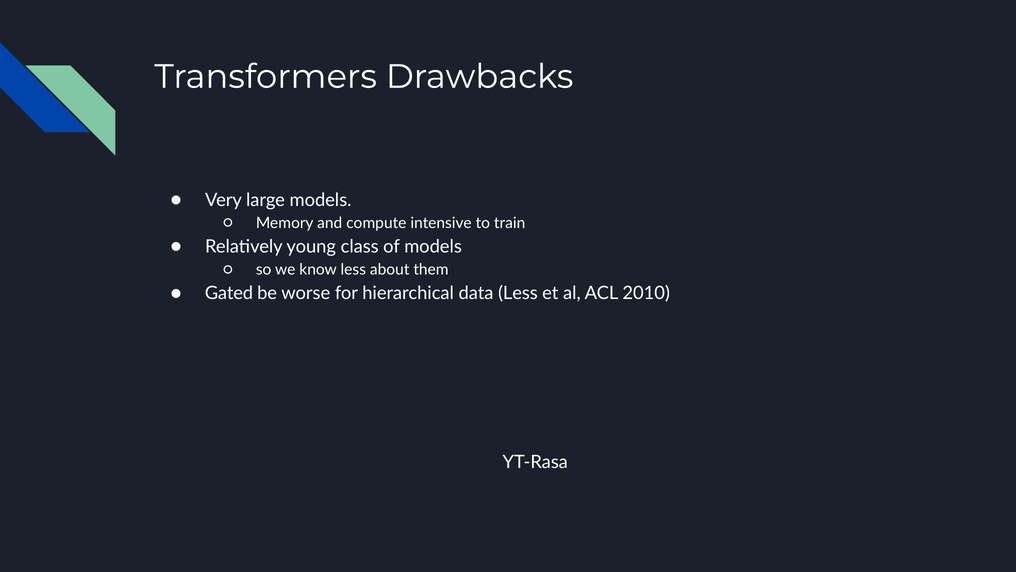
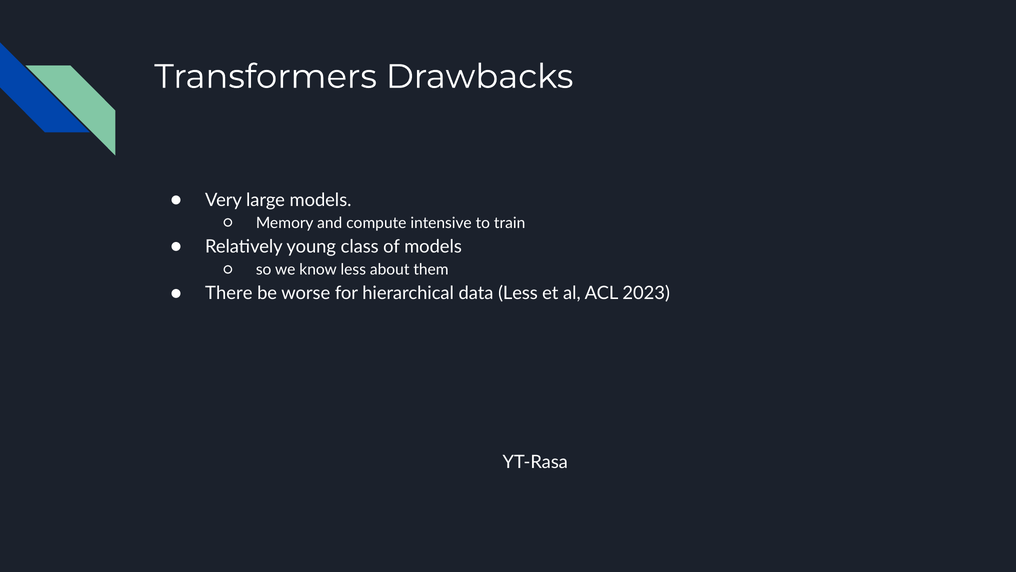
Gated: Gated -> There (229, 293)
2010: 2010 -> 2023 (646, 293)
